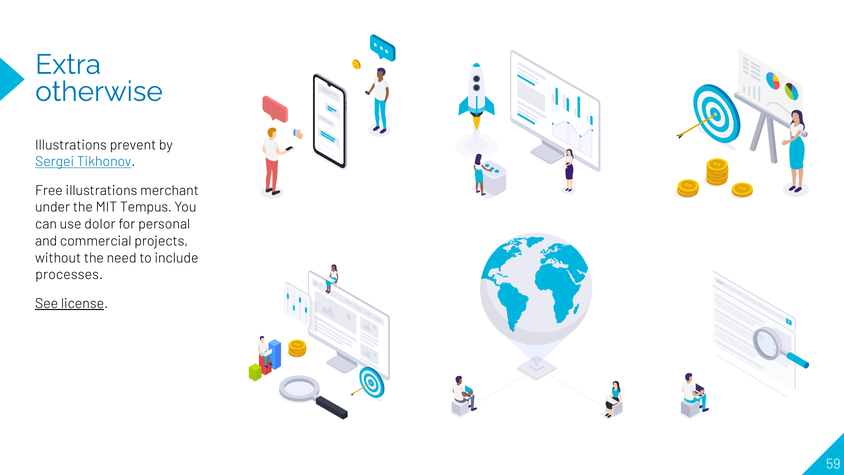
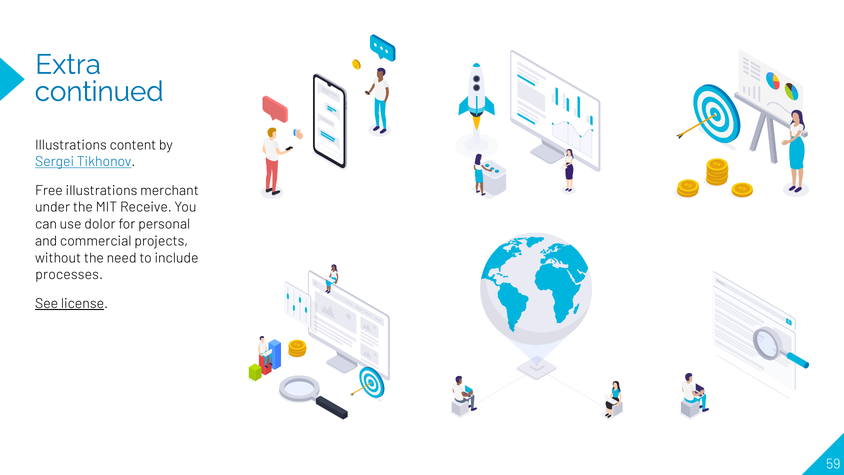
otherwise: otherwise -> continued (99, 92)
prevent: prevent -> content (133, 145)
Tempus: Tempus -> Receive (146, 207)
